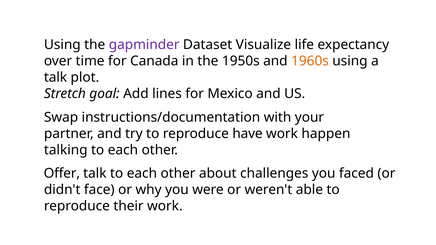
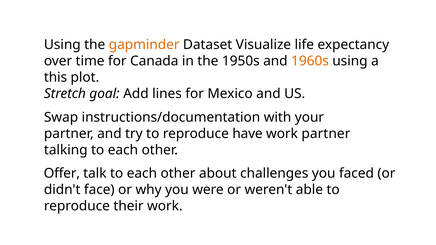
gapminder colour: purple -> orange (144, 45)
talk: talk -> this (56, 77)
work happen: happen -> partner (326, 134)
